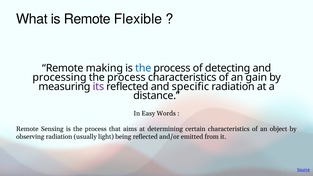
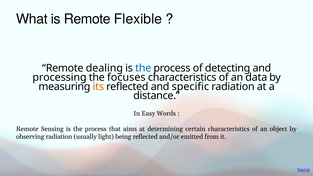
making: making -> dealing (104, 68)
process: process -> focuses (126, 77)
gain: gain -> data (256, 77)
its colour: purple -> orange (98, 87)
